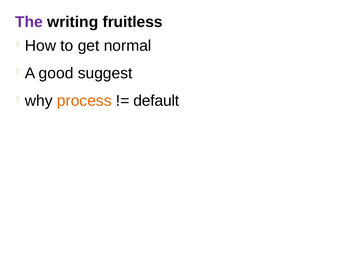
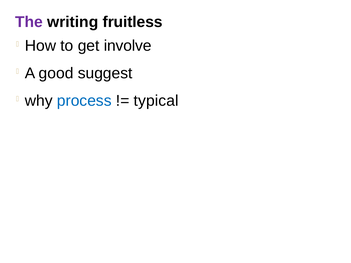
normal: normal -> involve (128, 46)
process colour: orange -> blue (84, 101)
default: default -> typical (156, 101)
